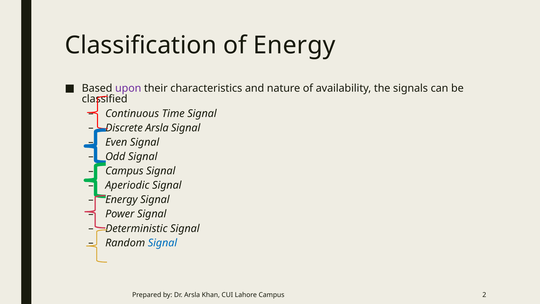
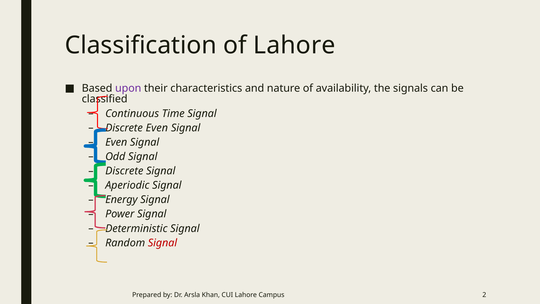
of Energy: Energy -> Lahore (294, 45)
Discrete Arsla: Arsla -> Even (157, 128)
Campus: Campus -> Discrete (124, 171)
Signal colour: blue -> red (162, 243)
